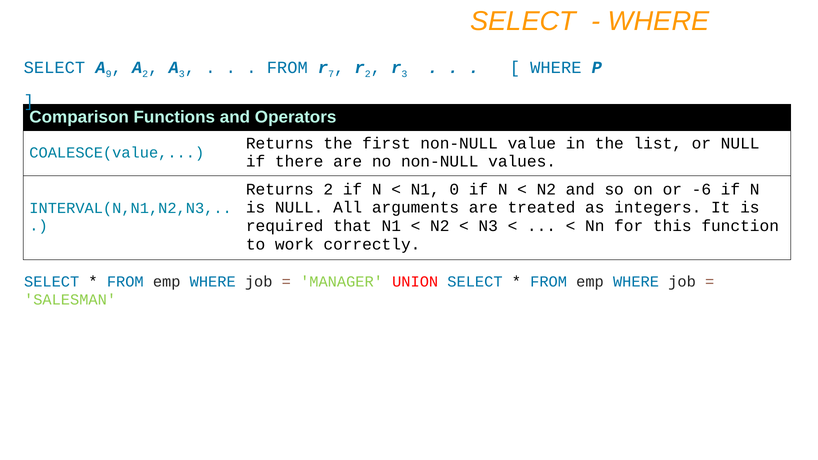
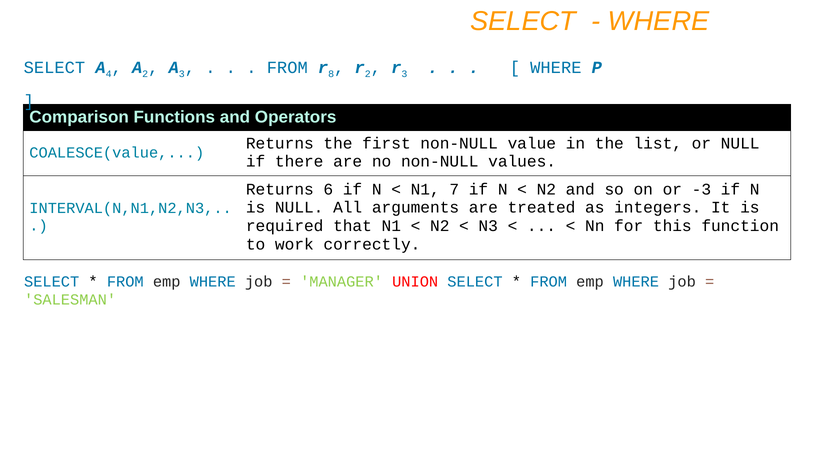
9: 9 -> 4 (109, 74)
7: 7 -> 8 (331, 74)
Returns 2: 2 -> 6 (328, 189)
0: 0 -> 7 (454, 189)
-6: -6 -> -3 (701, 189)
